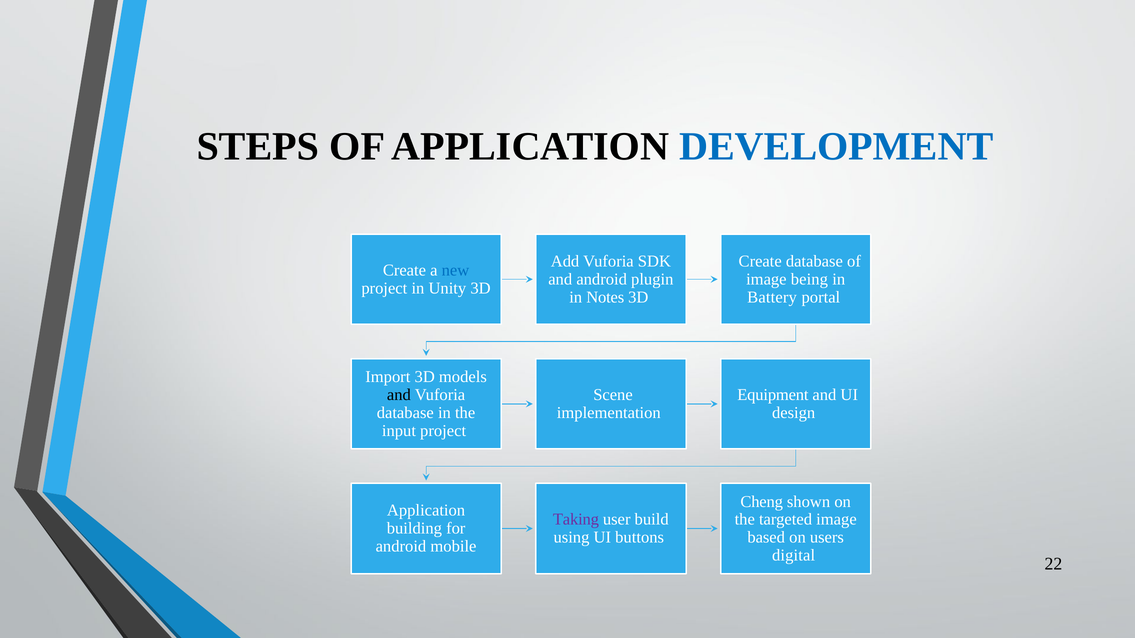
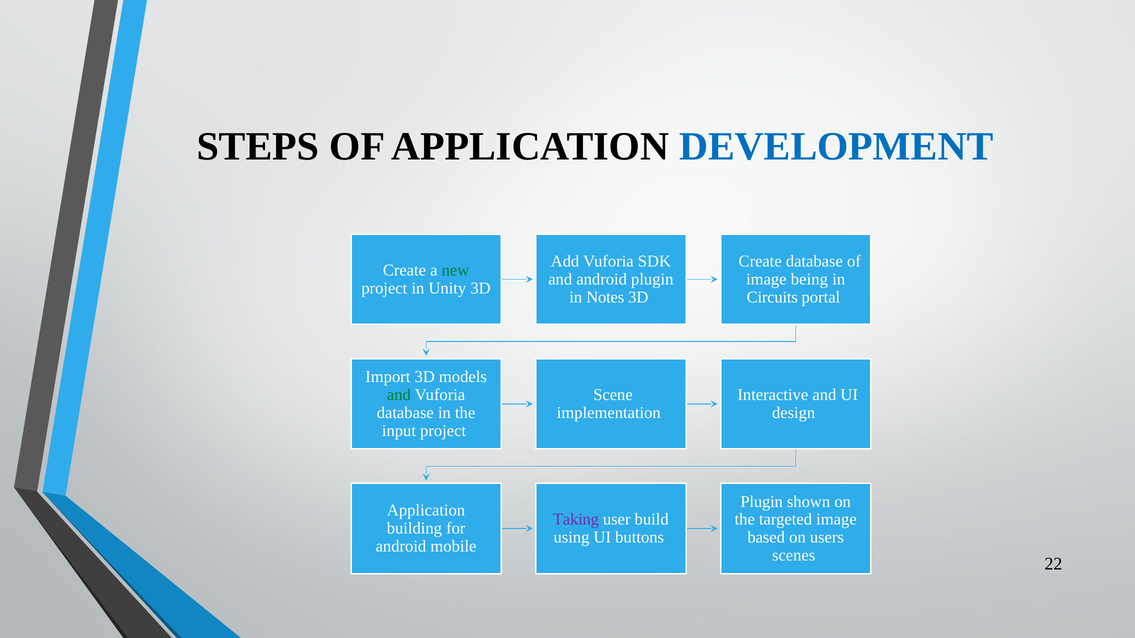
new colour: blue -> green (455, 270)
Battery: Battery -> Circuits (772, 297)
and colour: black -> green (399, 395)
Equipment: Equipment -> Interactive (773, 395)
Cheng: Cheng -> Plugin (762, 502)
digital: digital -> scenes (794, 556)
